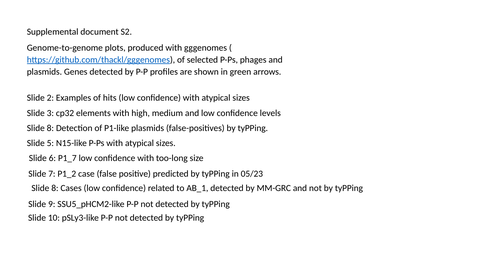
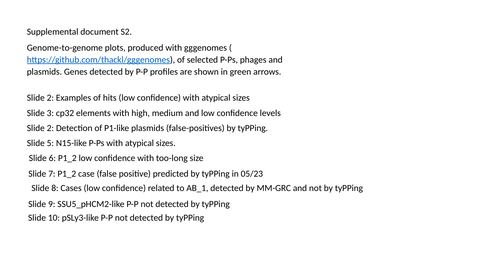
8: 8 -> 2 (50, 128)
6 P1_7: P1_7 -> P1_2 (67, 158)
